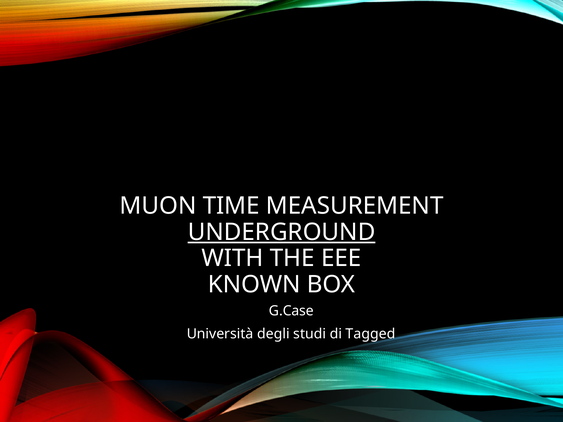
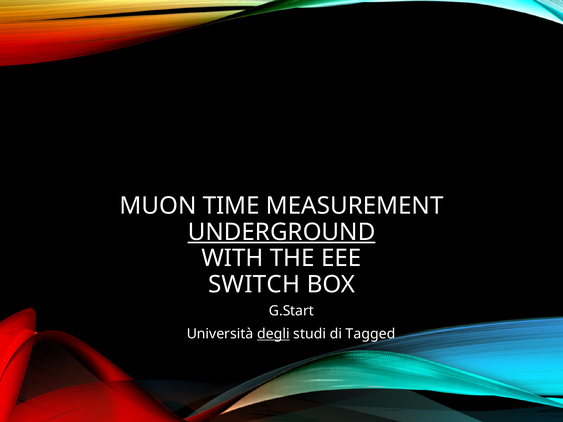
KNOWN: KNOWN -> SWITCH (254, 285)
G.Case: G.Case -> G.Start (291, 311)
degli underline: none -> present (273, 334)
